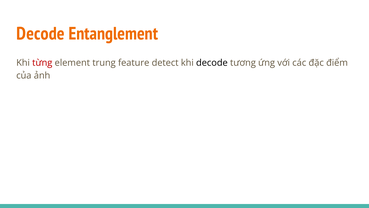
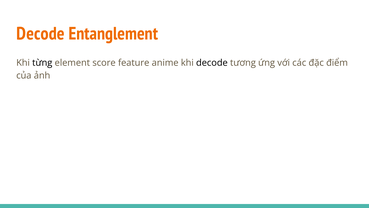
từng colour: red -> black (42, 63)
trung: trung -> score (104, 63)
detect: detect -> anime (165, 63)
